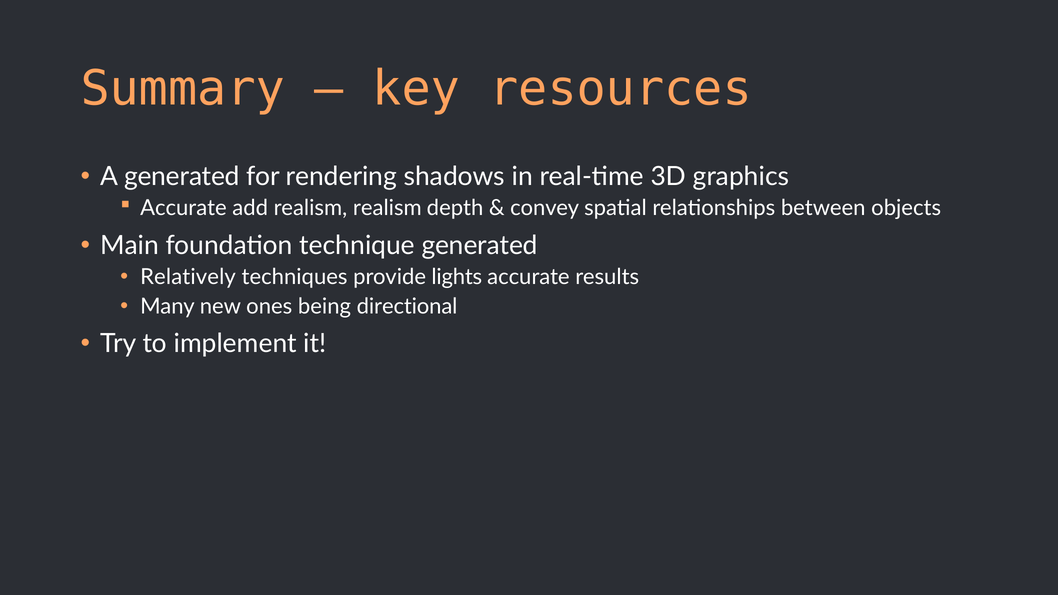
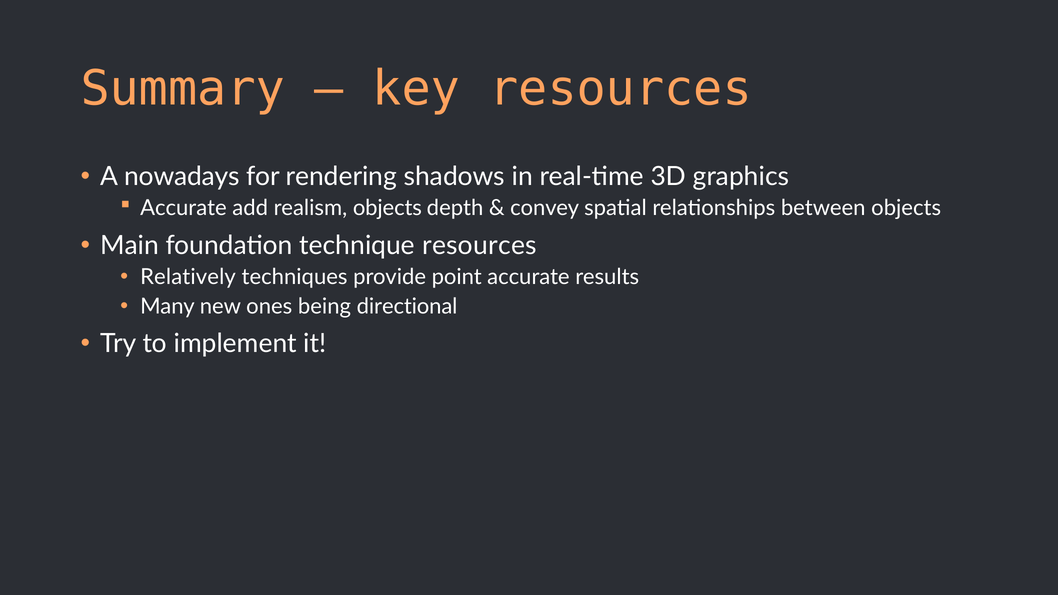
A generated: generated -> nowadays (182, 177)
realism realism: realism -> objects (387, 208)
technique generated: generated -> resources (479, 245)
lights: lights -> point (457, 277)
